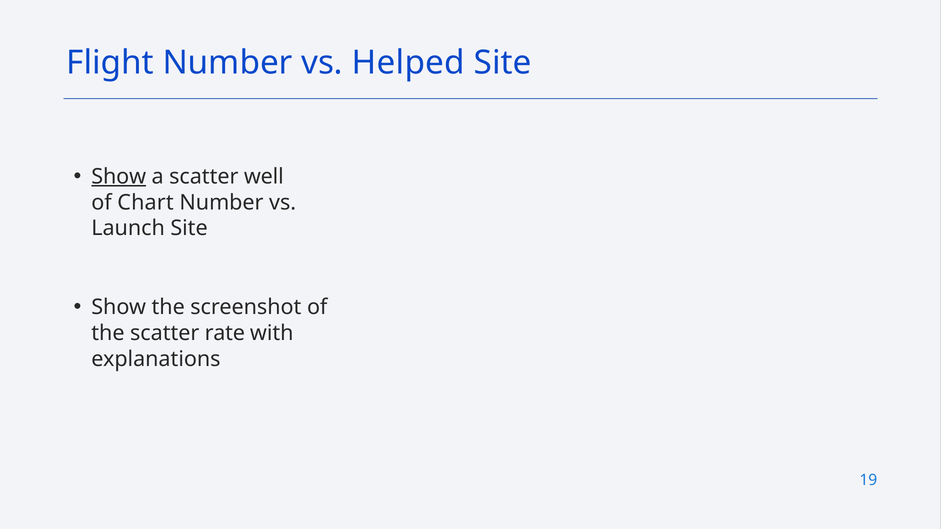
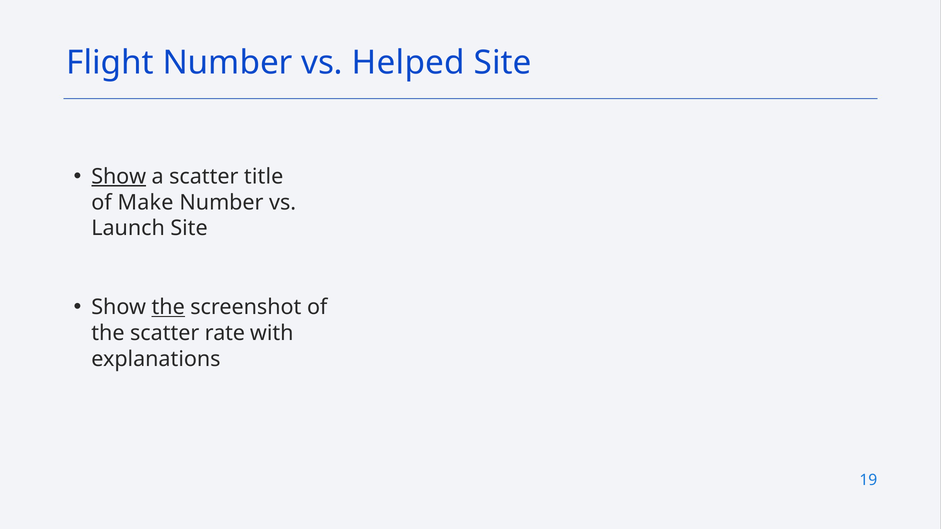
well: well -> title (264, 177)
Chart: Chart -> Make (145, 203)
the underline: none -> present (168, 307)
